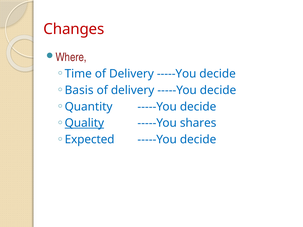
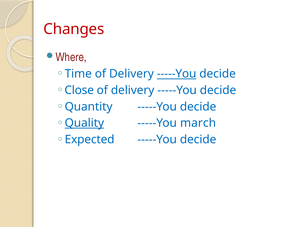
-----You underline: none -> present (177, 74)
Basis: Basis -> Close (79, 90)
shares: shares -> march (198, 123)
